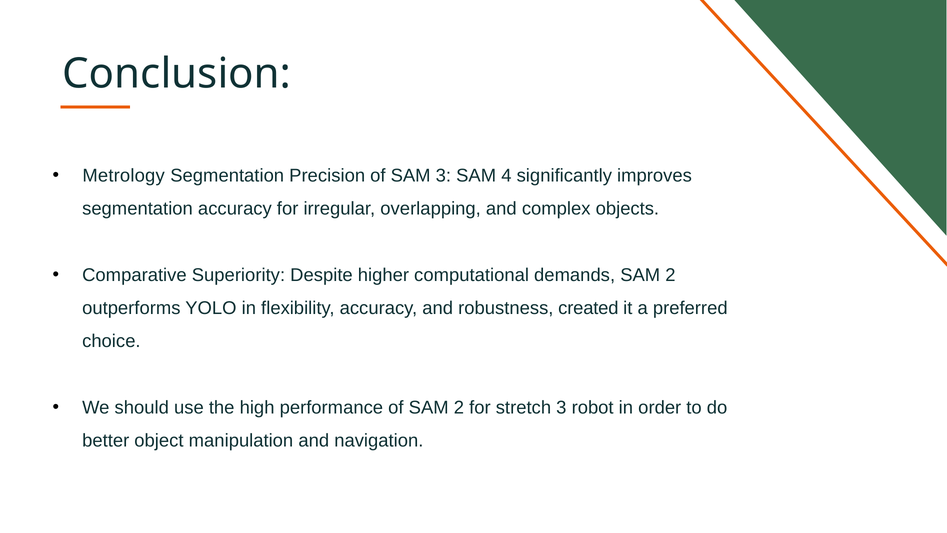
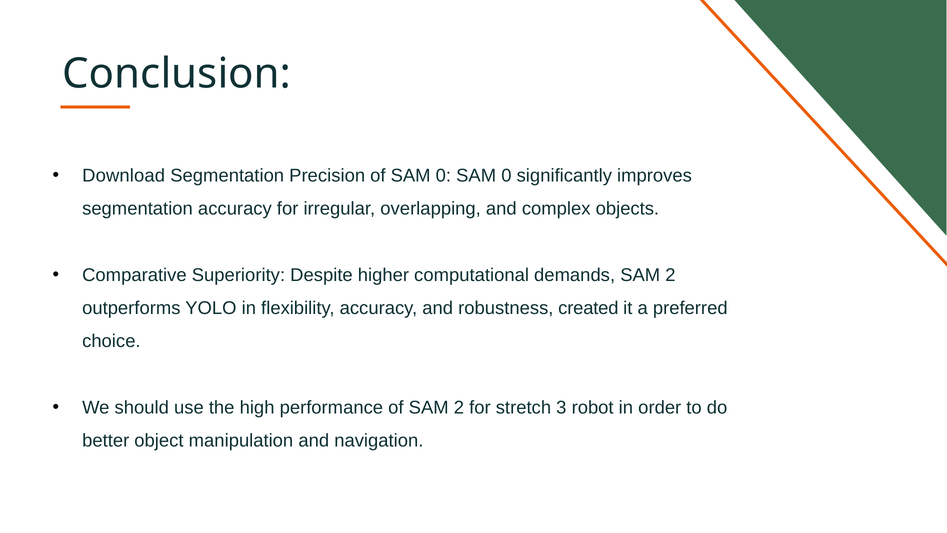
Metrology: Metrology -> Download (124, 175)
of SAM 3: 3 -> 0 (443, 175)
4: 4 -> 0 (506, 175)
